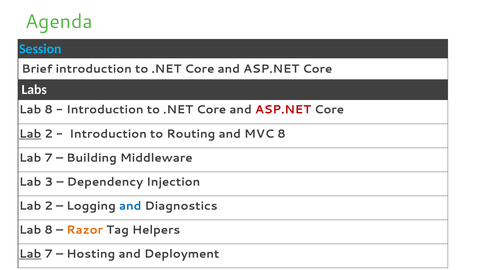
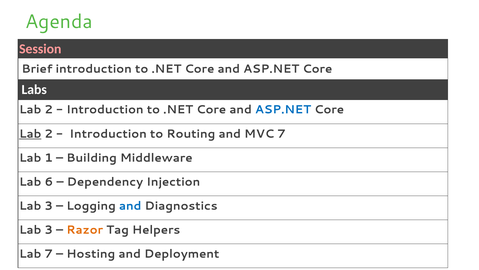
Session colour: light blue -> pink (40, 49)
8: 8 -> 2 (49, 110)
ASP.NET colour: red -> blue (283, 110)
MVC 8: 8 -> 7 (281, 134)
7: 7 -> 1 (49, 157)
3: 3 -> 6 (49, 181)
2: 2 -> 3 (49, 205)
8: 8 -> 3 (49, 229)
Lab underline: present -> none (30, 253)
